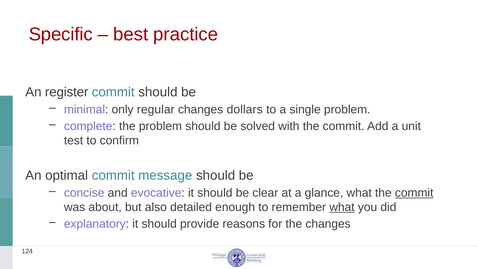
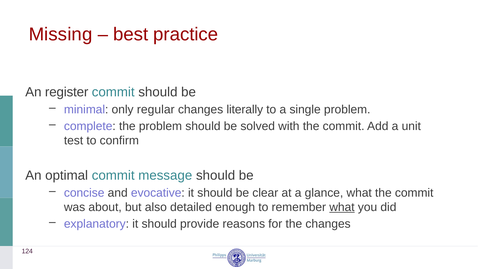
Specific: Specific -> Missing (61, 34)
dollars: dollars -> literally (245, 110)
commit underline: present -> none (414, 193)
